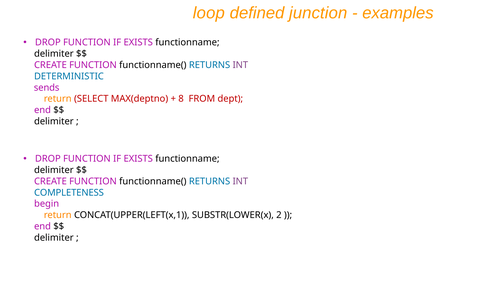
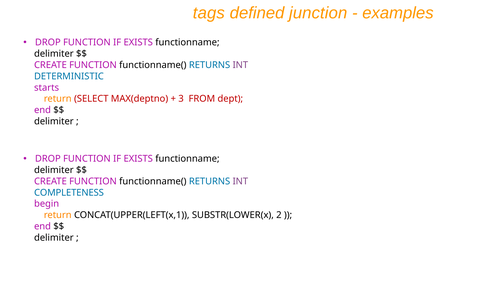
loop: loop -> tags (209, 13)
sends: sends -> starts (47, 87)
8: 8 -> 3 (181, 99)
